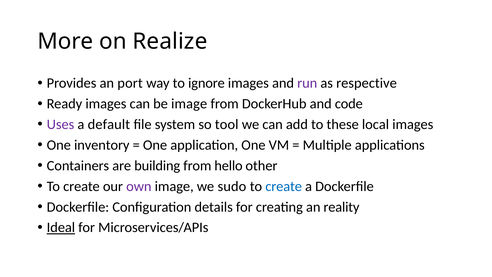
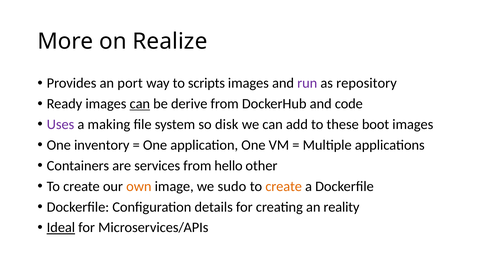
ignore: ignore -> scripts (206, 83)
respective: respective -> repository (366, 83)
can underline: none -> present (140, 104)
be image: image -> derive (189, 104)
default: default -> making (109, 124)
tool: tool -> disk (227, 124)
local: local -> boot (376, 124)
building: building -> services (157, 166)
own colour: purple -> orange (139, 186)
create colour: blue -> orange (284, 186)
